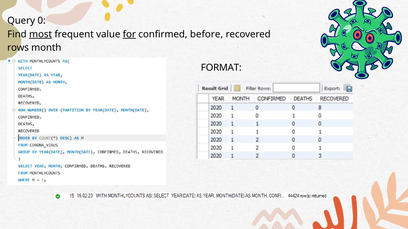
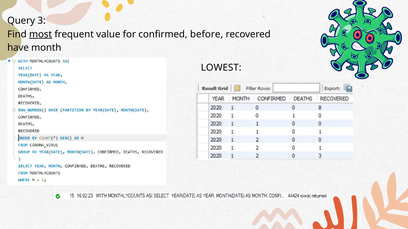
0: 0 -> 3 (42, 21)
for underline: present -> none (129, 34)
rows: rows -> have (18, 48)
FORMAT: FORMAT -> LOWEST (221, 68)
